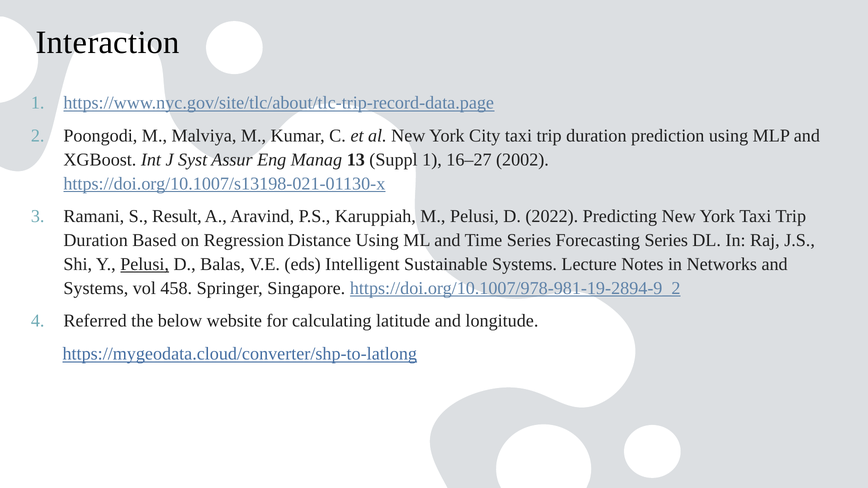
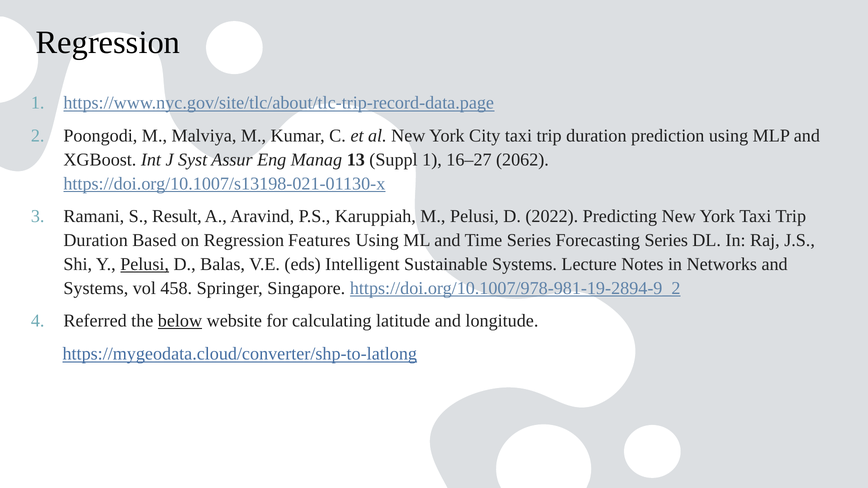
Interaction: Interaction -> Regression (108, 42)
2002: 2002 -> 2062 (522, 160)
Distance: Distance -> Features (319, 240)
below underline: none -> present (180, 321)
